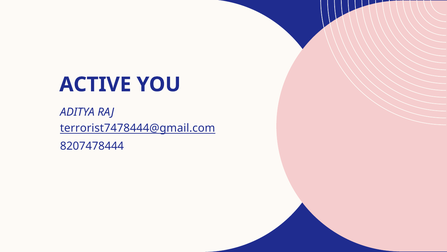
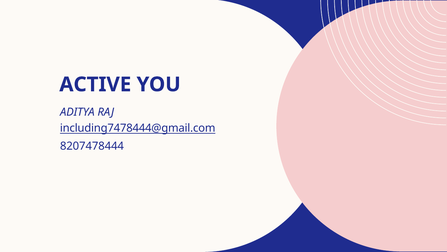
terrorist7478444@gmail.com: terrorist7478444@gmail.com -> including7478444@gmail.com (138, 128)
